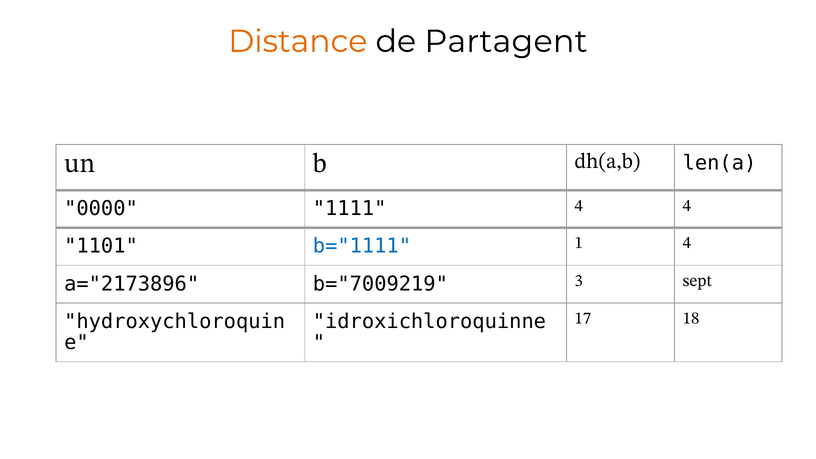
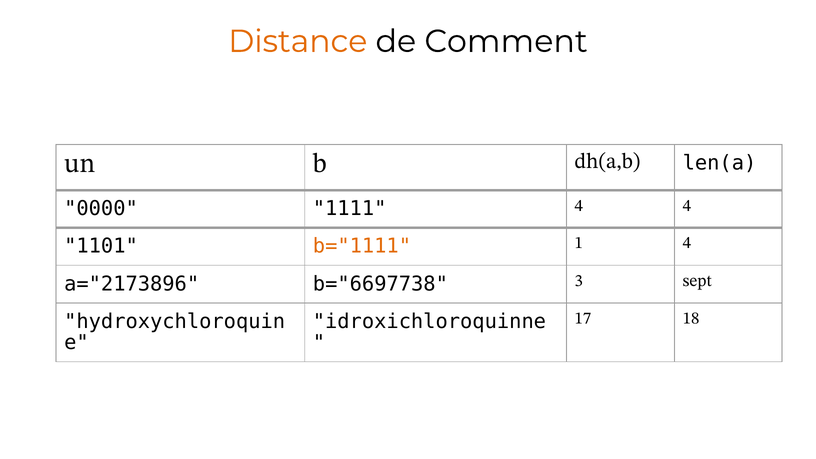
Partagent: Partagent -> Comment (506, 41)
b="1111 colour: blue -> orange (362, 246)
b="7009219: b="7009219 -> b="6697738 (380, 284)
